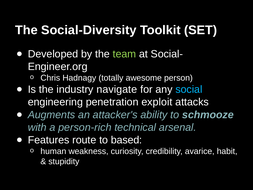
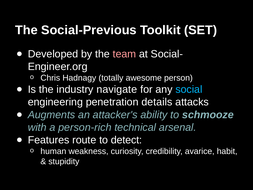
Social-Diversity: Social-Diversity -> Social-Previous (89, 30)
team colour: light green -> pink (124, 54)
exploit: exploit -> details (157, 102)
based: based -> detect (127, 140)
